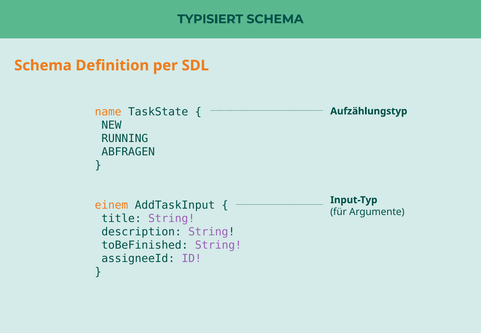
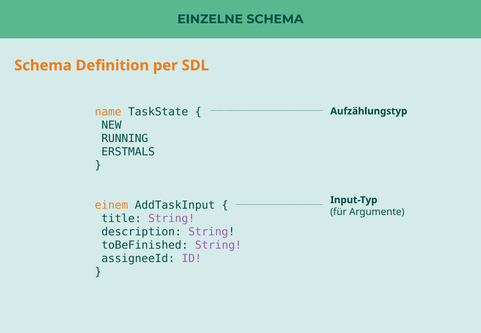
TYPISIERT: TYPISIERT -> EINZELNE (210, 19)
ABFRAGEN: ABFRAGEN -> ERSTMALS (128, 152)
